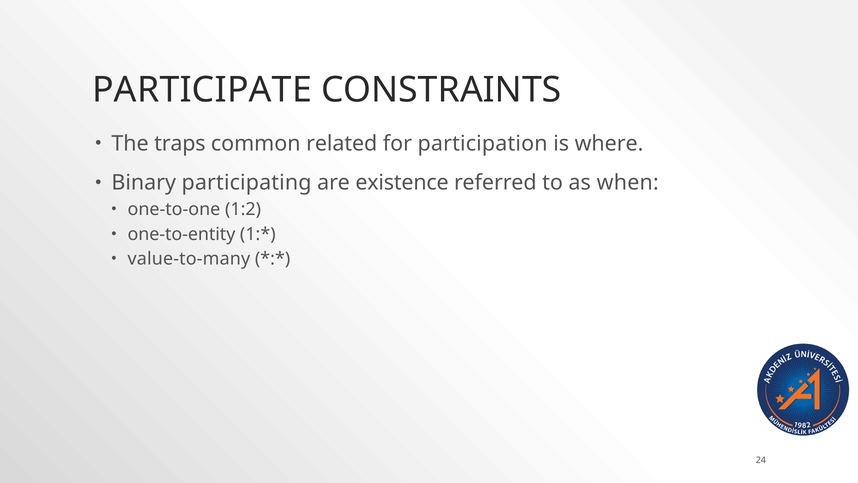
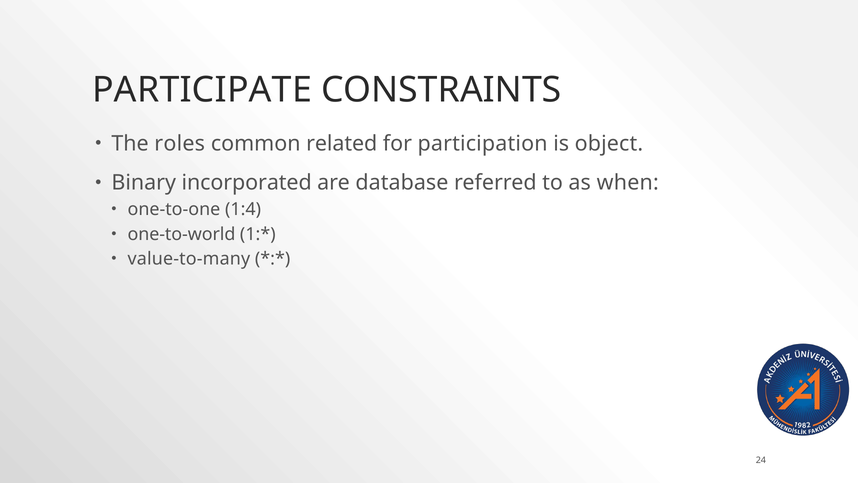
traps: traps -> roles (180, 143)
where: where -> object (609, 143)
participating: participating -> incorporated (247, 183)
existence: existence -> database (402, 183)
1:2: 1:2 -> 1:4 (243, 209)
one-to-entity: one-to-entity -> one-to-world (181, 234)
